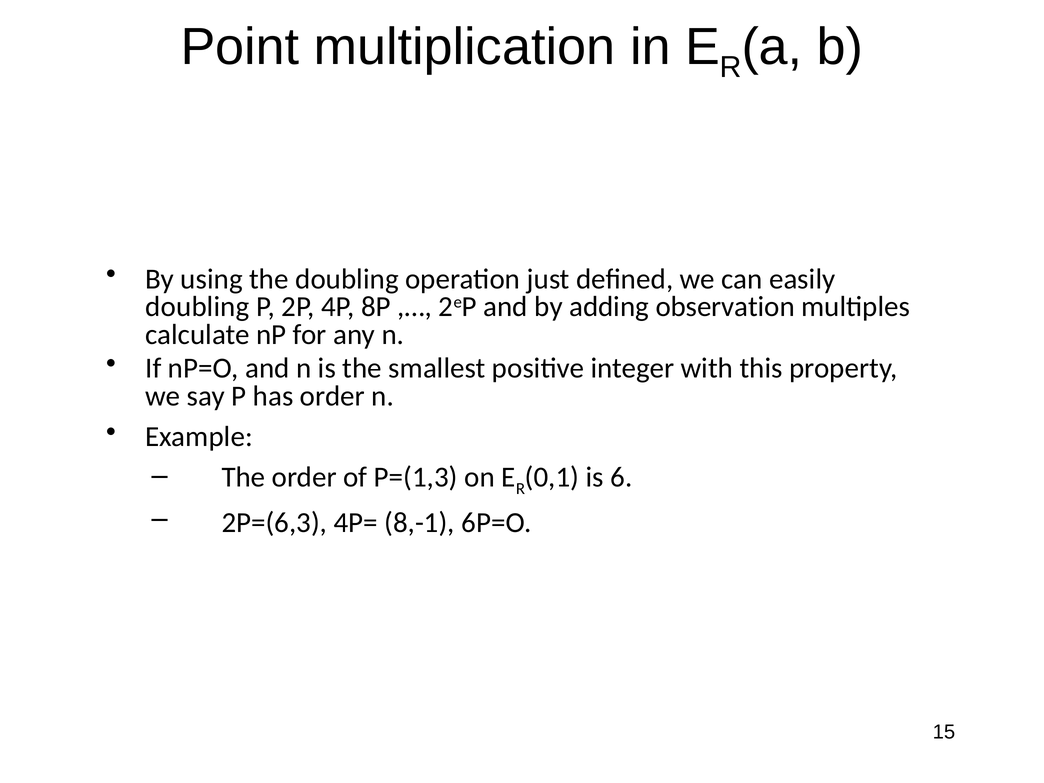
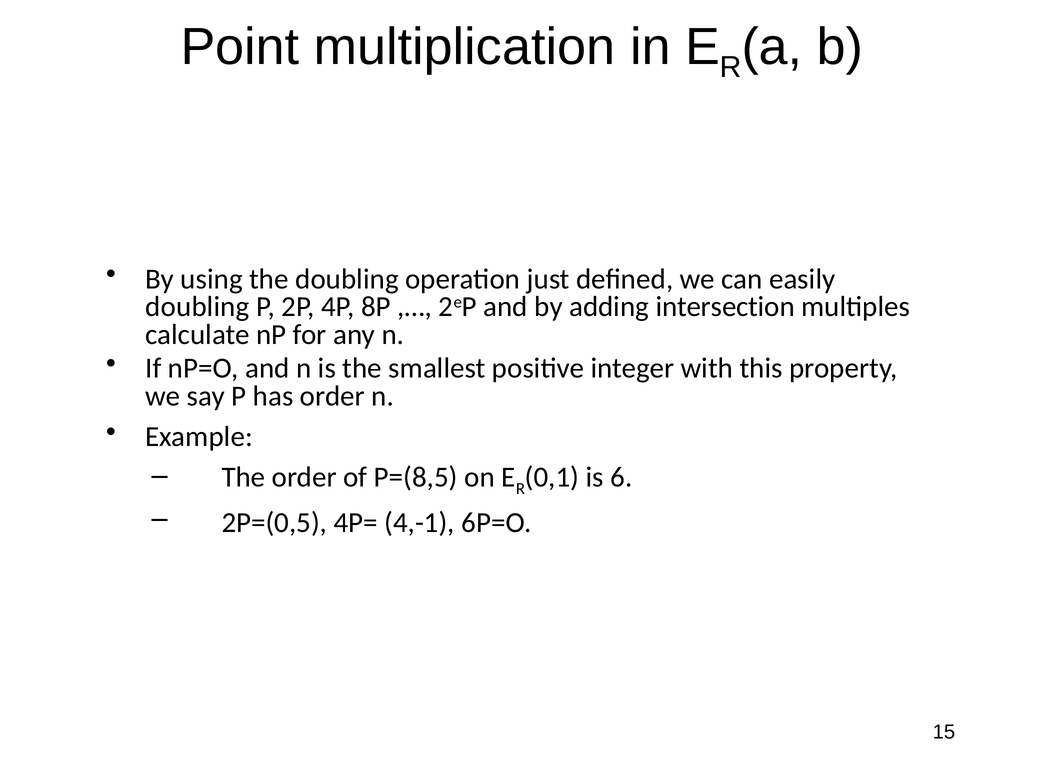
observation: observation -> intersection (725, 307)
P=(1,3: P=(1,3 -> P=(8,5 (416, 477)
2P=(6,3: 2P=(6,3 -> 2P=(0,5 (274, 523)
8,-1: 8,-1 -> 4,-1 (420, 523)
